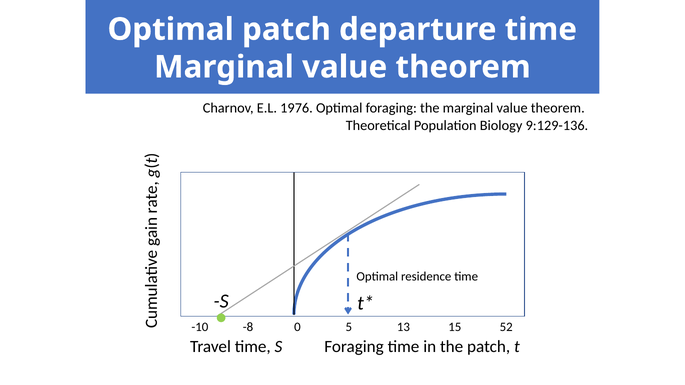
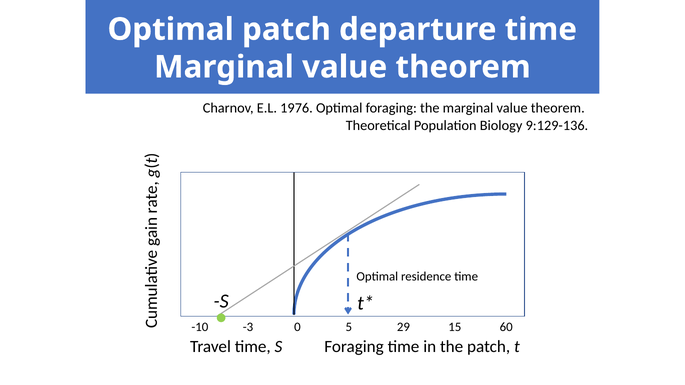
-8: -8 -> -3 (248, 328)
13: 13 -> 29 (403, 328)
52: 52 -> 60 (506, 328)
